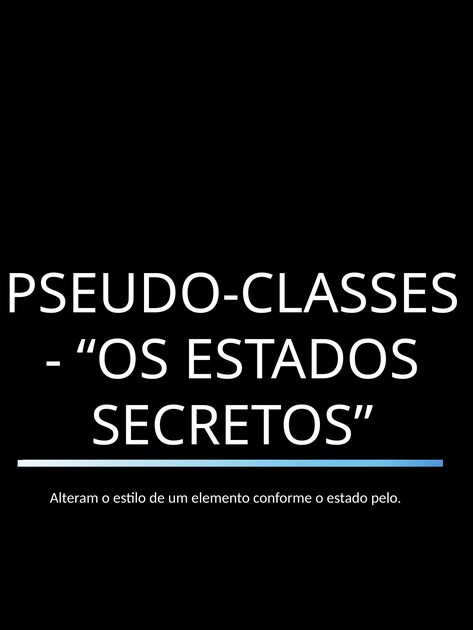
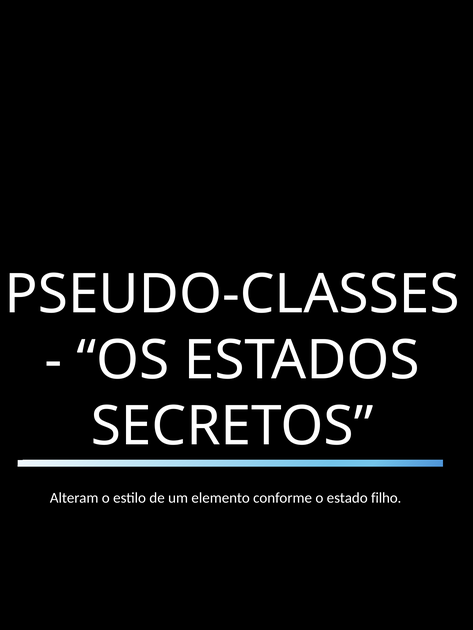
pelo: pelo -> filho (386, 498)
